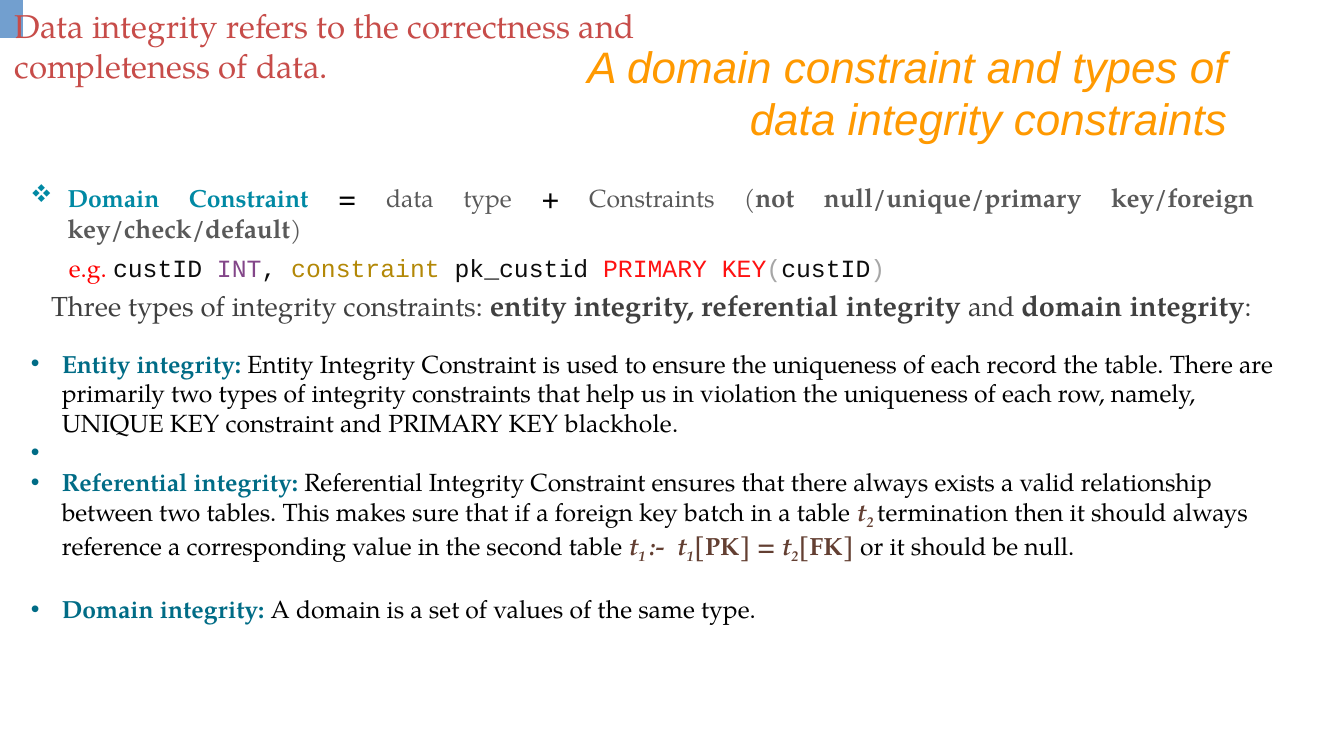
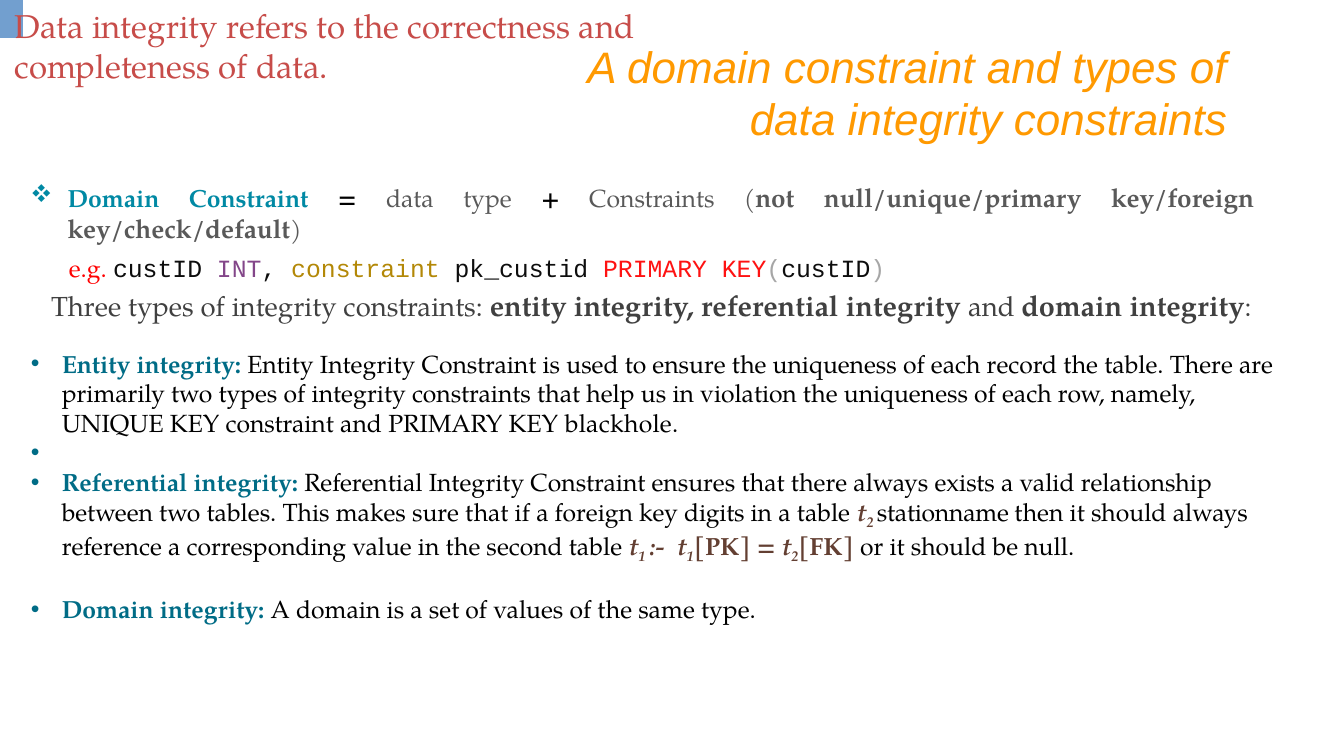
batch: batch -> digits (714, 513)
termination: termination -> stationname (943, 513)
